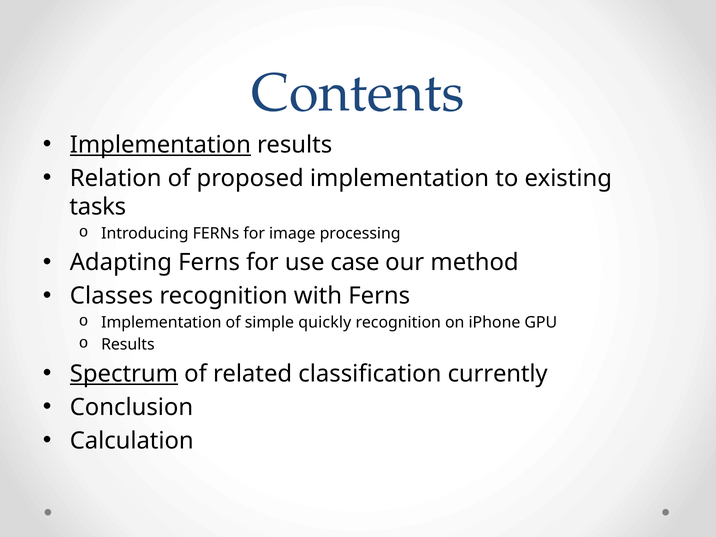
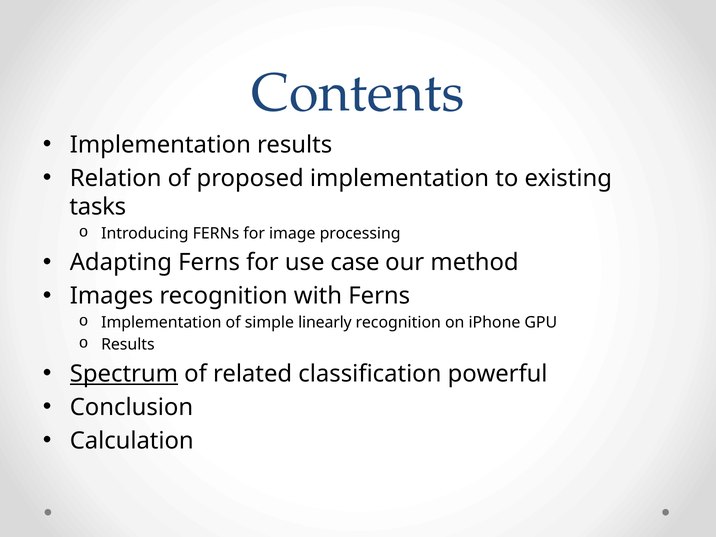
Implementation underline: present -> none (160, 145)
Classes: Classes -> Images (112, 296)
quickly: quickly -> linearly (325, 322)
currently: currently -> powerful (498, 374)
